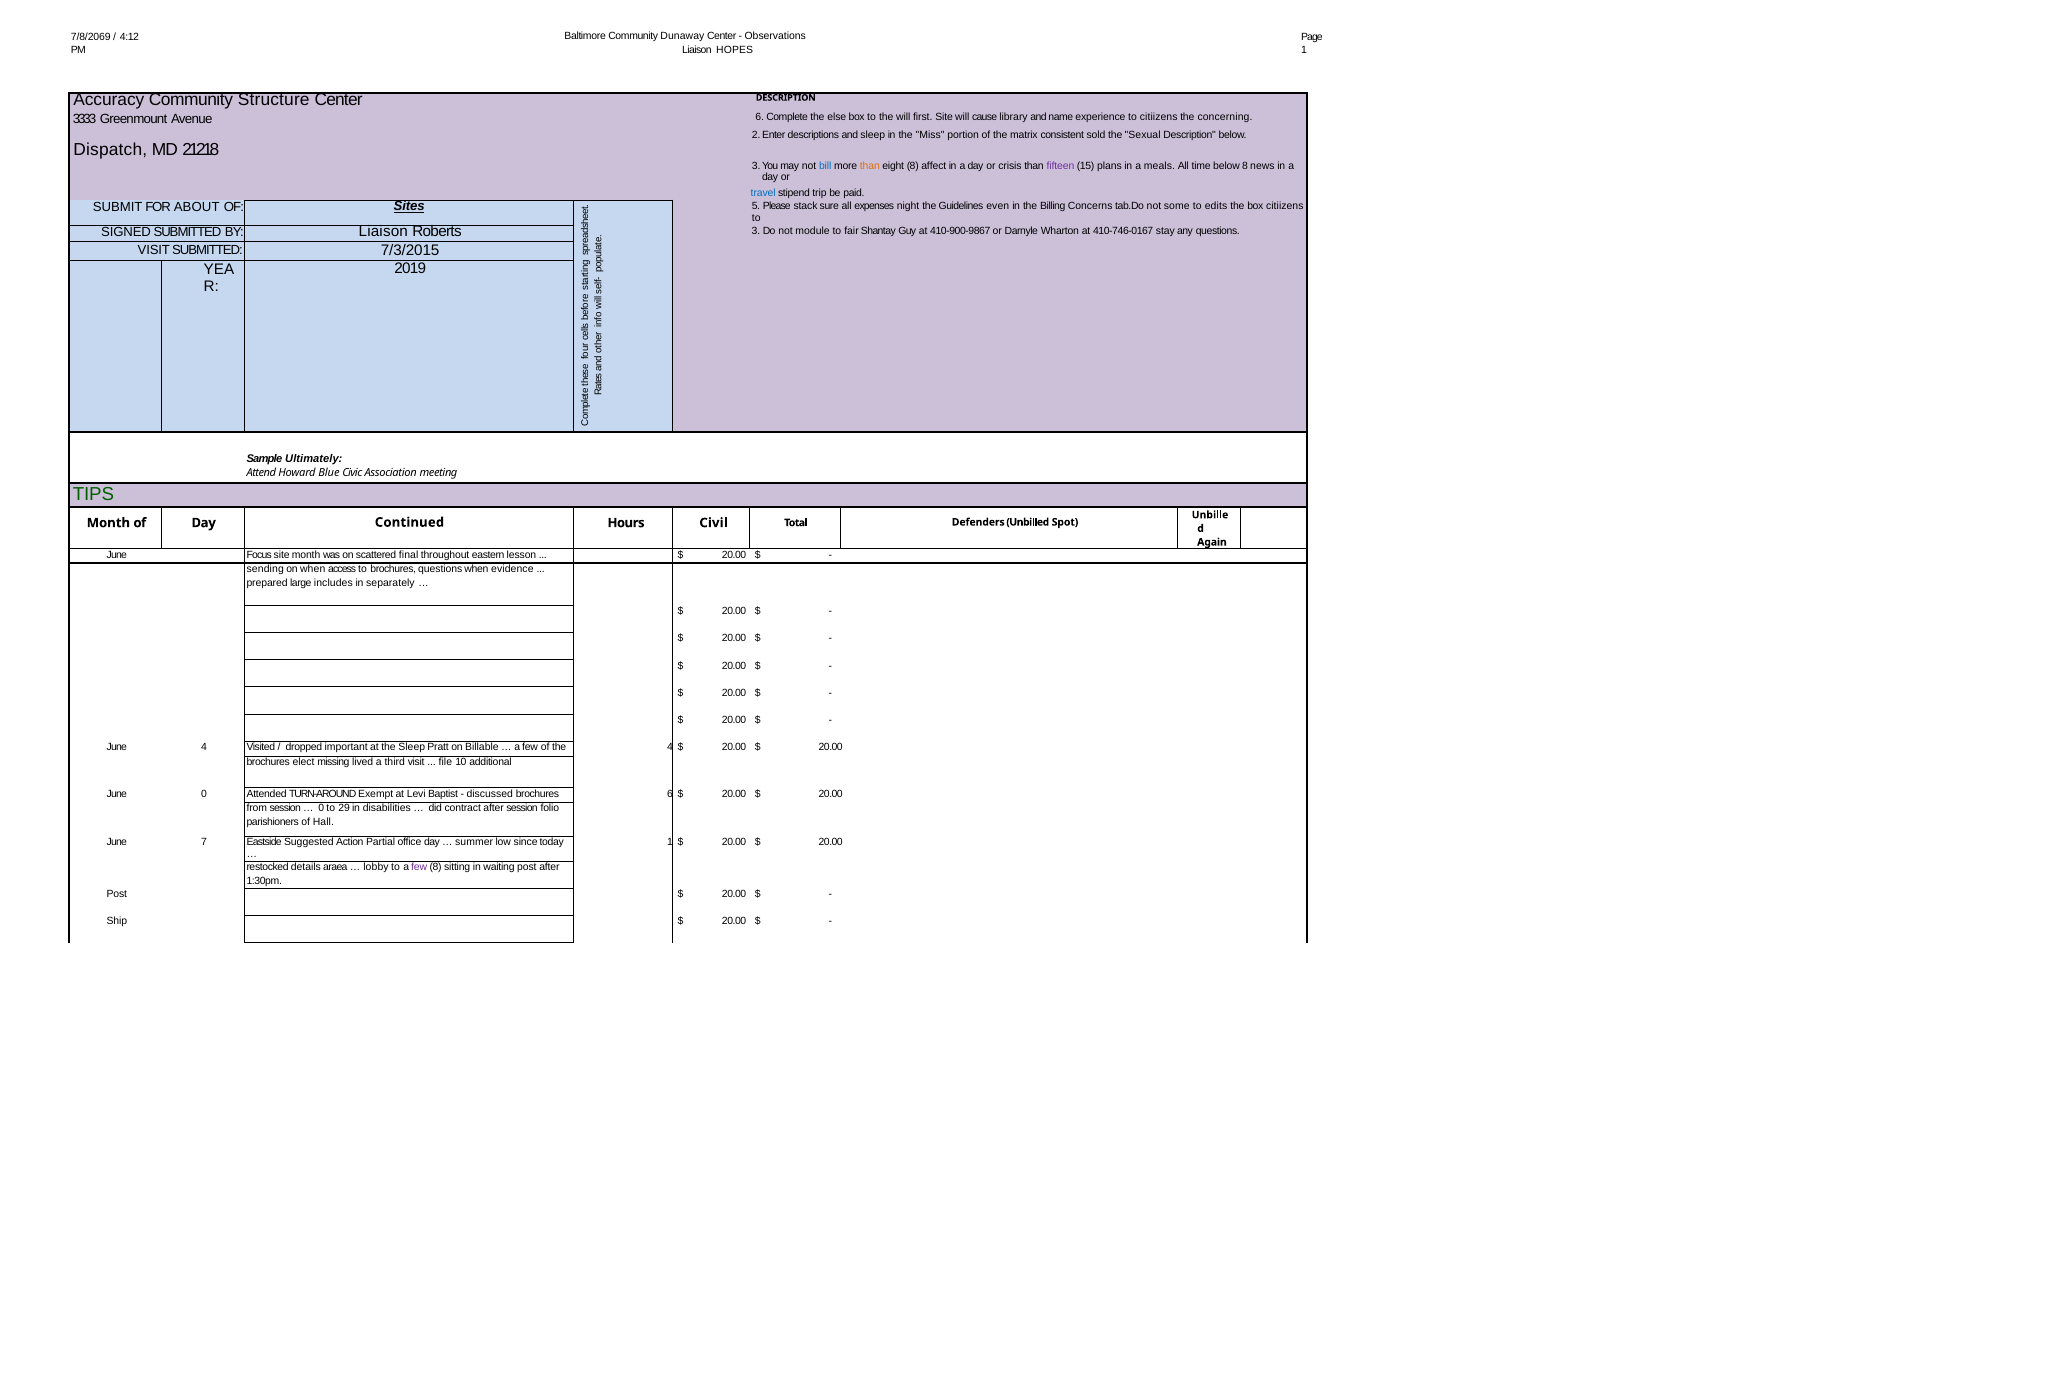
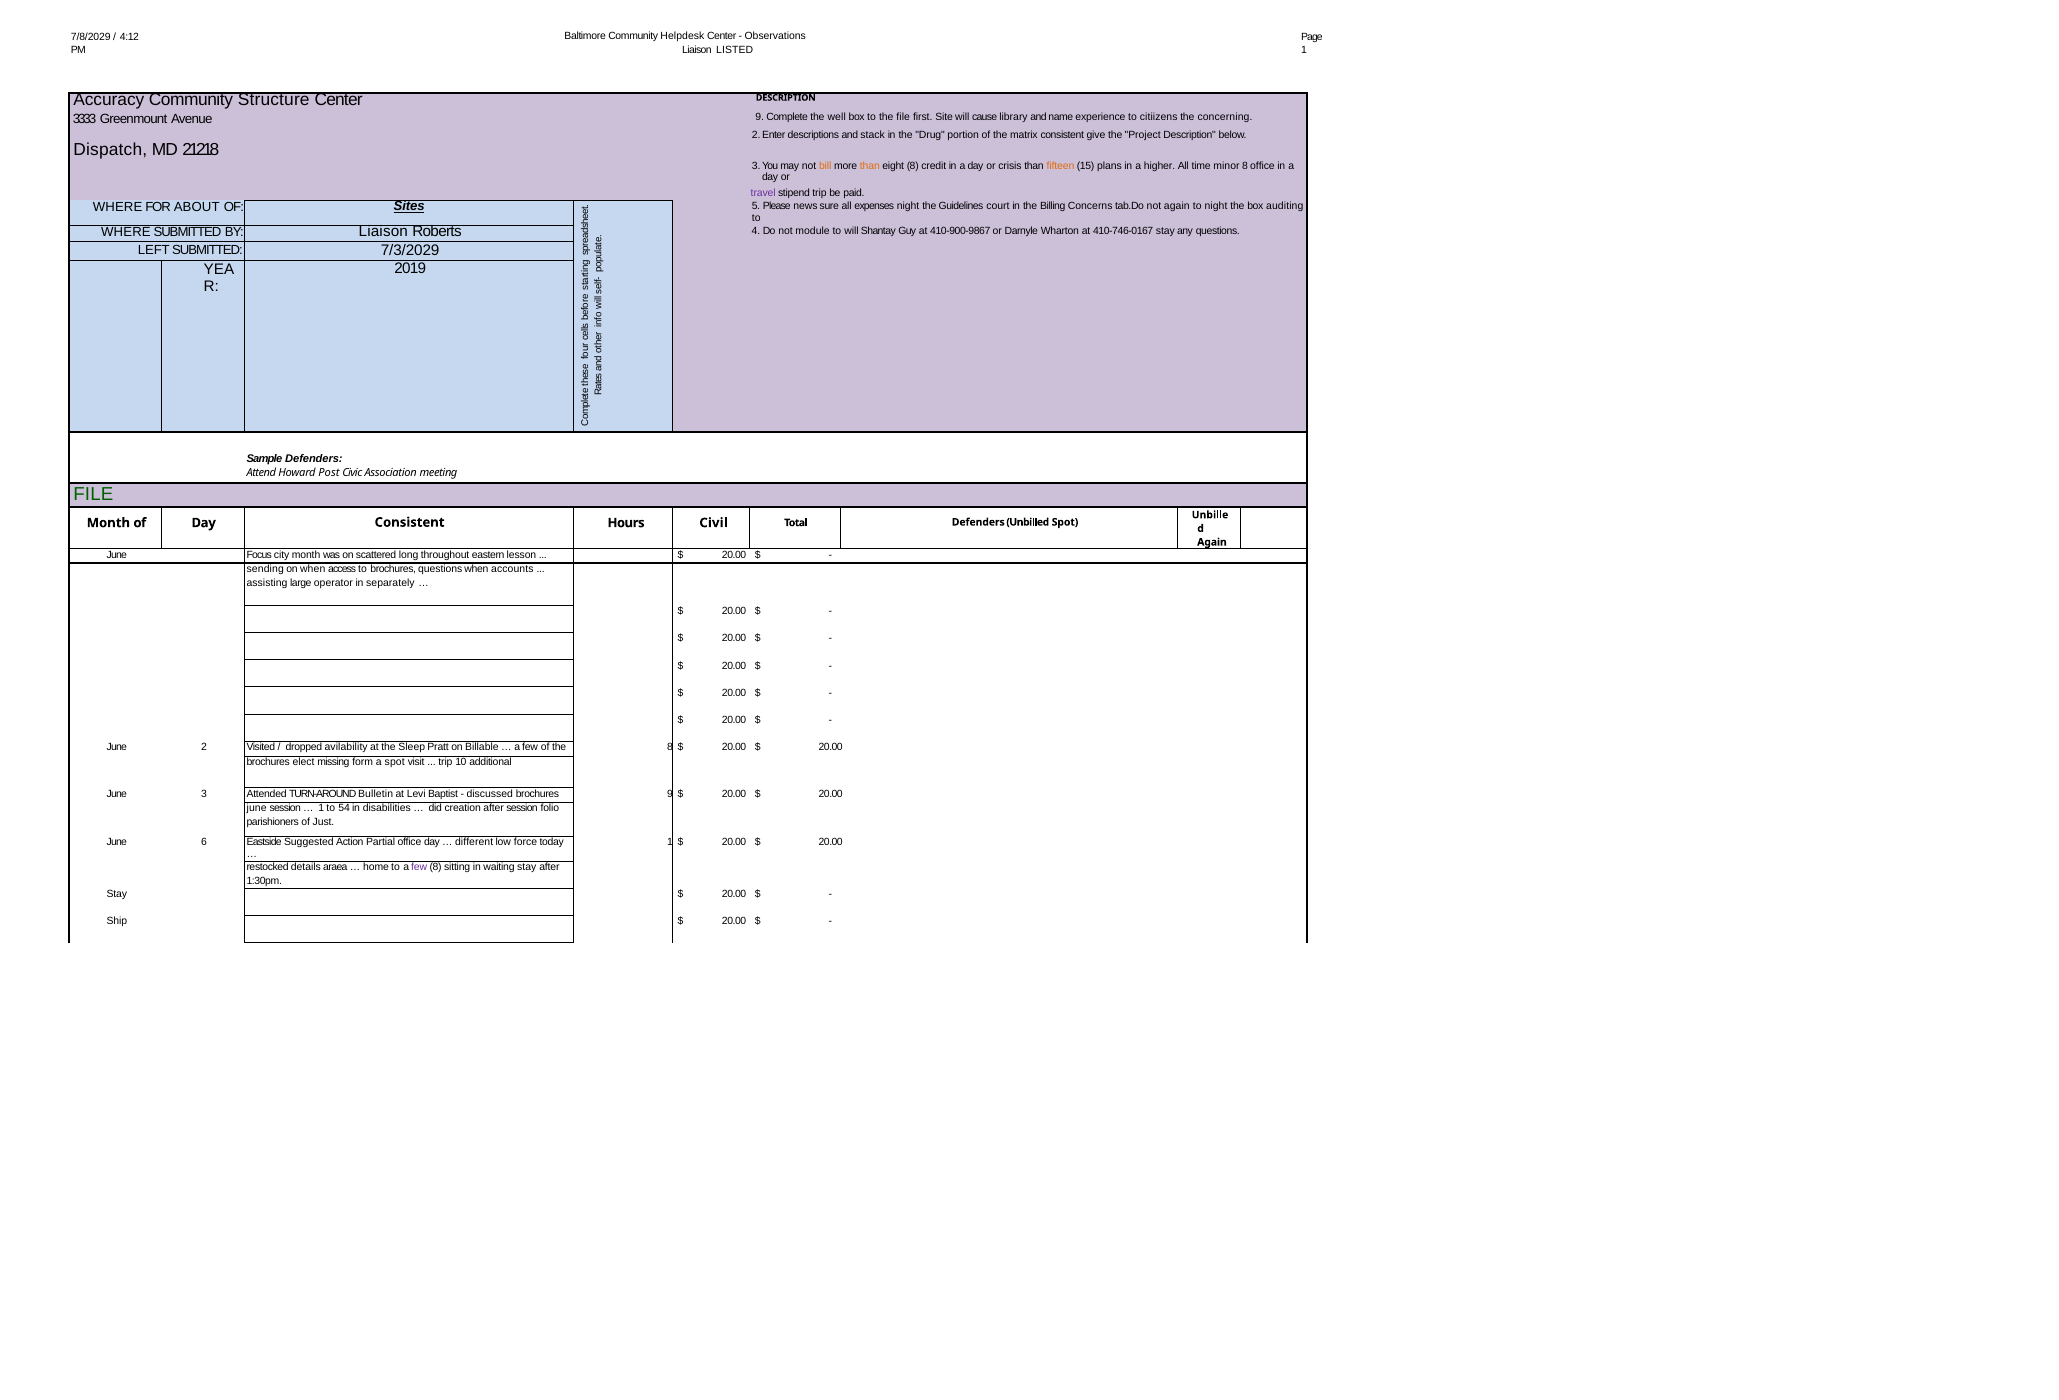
Dunaway: Dunaway -> Helpdesk (682, 37)
7/8/2069: 7/8/2069 -> 7/8/2029 (91, 37)
HOPES: HOPES -> LISTED (735, 50)
Avenue 6: 6 -> 9 (760, 117)
else: else -> well (837, 117)
the will: will -> file (903, 117)
and sleep: sleep -> stack (873, 135)
Miss: Miss -> Drug (930, 135)
sold: sold -> give (1096, 135)
Sexual: Sexual -> Project (1143, 135)
bill colour: blue -> orange (825, 166)
affect: affect -> credit (934, 166)
fifteen colour: purple -> orange (1060, 166)
meals: meals -> higher (1160, 166)
time below: below -> minor (1226, 166)
8 news: news -> office (1262, 166)
travel colour: blue -> purple (763, 193)
SUBMIT: SUBMIT -> WHERE (118, 207)
stack: stack -> news (806, 206)
even: even -> court (998, 206)
not some: some -> again (1177, 206)
to edits: edits -> night (1216, 206)
box citiizens: citiizens -> auditing (1285, 206)
SIGNED: SIGNED -> WHERE (126, 232)
3: 3 -> 4 (756, 231)
to fair: fair -> will (852, 231)
VISIT: VISIT -> LEFT (154, 250)
7/3/2015: 7/3/2015 -> 7/3/2029 (410, 250)
Sample Ultimately: Ultimately -> Defenders (314, 459)
Blue: Blue -> Post (329, 473)
TIPS: TIPS -> FILE (93, 495)
Day Continued: Continued -> Consistent (410, 523)
Focus site: site -> city (282, 555)
final: final -> long (409, 555)
evidence: evidence -> accounts (512, 569)
prepared: prepared -> assisting (267, 583)
includes: includes -> operator (333, 583)
June 4: 4 -> 2 (204, 748)
important: important -> avilability (346, 748)
the 4: 4 -> 8 (670, 748)
lived: lived -> form (363, 762)
a third: third -> spot (395, 762)
file: file -> trip (445, 762)
June 0: 0 -> 3 (204, 794)
Exempt: Exempt -> Bulletin (376, 794)
brochures 6: 6 -> 9 (670, 794)
from: from -> june (257, 808)
0: 0 -> 1 (321, 808)
29: 29 -> 54 (344, 808)
contract: contract -> creation (463, 808)
Hall: Hall -> Just (324, 822)
7: 7 -> 6 (204, 842)
summer: summer -> different (474, 842)
since: since -> force (526, 842)
lobby: lobby -> home (376, 867)
waiting post: post -> stay (527, 867)
Post: Post -> Stay (117, 894)
